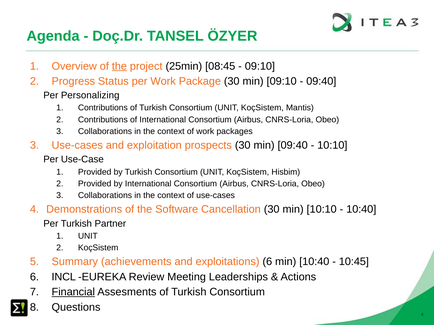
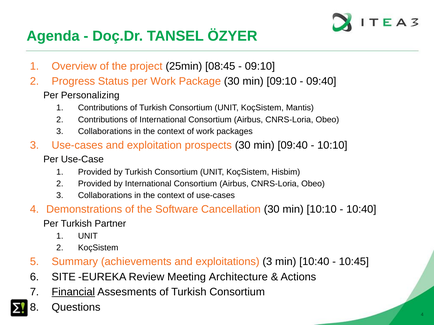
the underline: present -> none (119, 66)
exploitations 6: 6 -> 3 (267, 262)
INCL: INCL -> SITE (64, 277)
Leaderships: Leaderships -> Architecture (238, 277)
